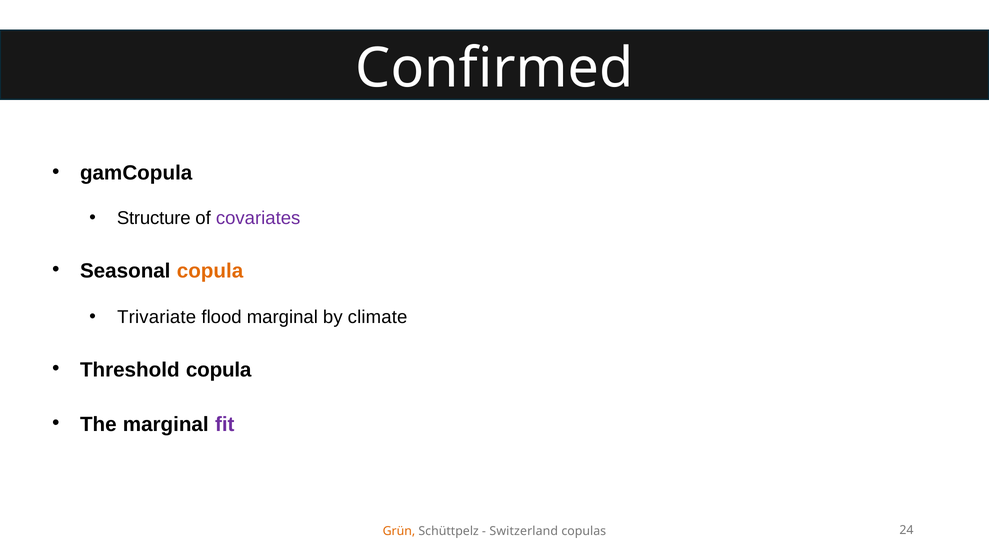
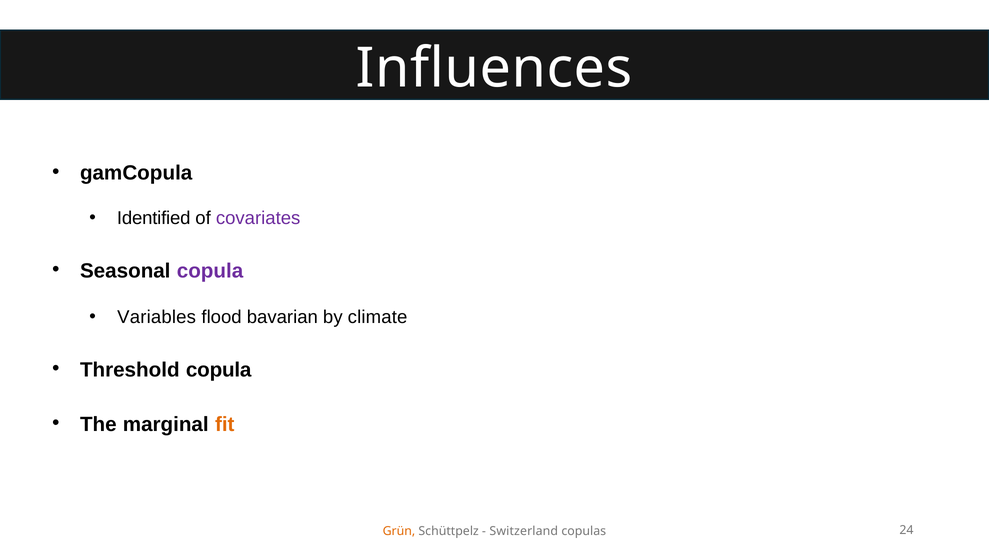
Confirmed: Confirmed -> Influences (494, 69)
Structure: Structure -> Identified (154, 218)
copula colour: orange -> purple (210, 271)
Trivariate: Trivariate -> Variables (157, 317)
flood marginal: marginal -> bavarian (282, 317)
fit colour: purple -> orange (225, 425)
